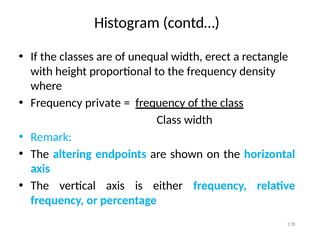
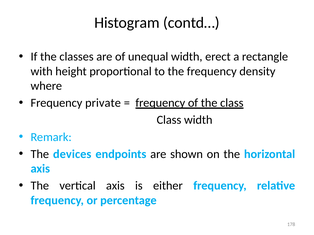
altering: altering -> devices (72, 154)
